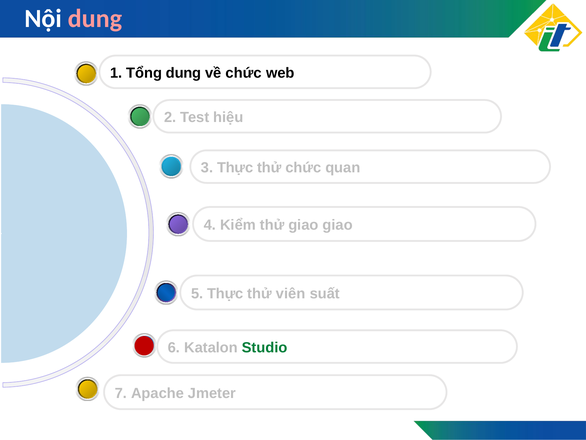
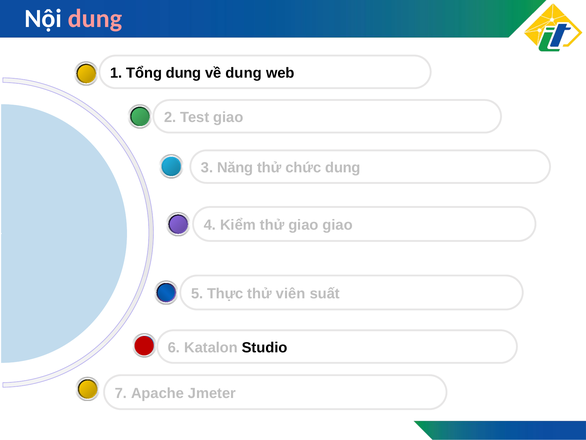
về chức: chức -> dung (244, 73)
Test hiệu: hiệu -> giao (228, 117)
3 Thực: Thực -> Năng (235, 167)
chức quan: quan -> dung (343, 167)
Studio colour: green -> black (265, 347)
